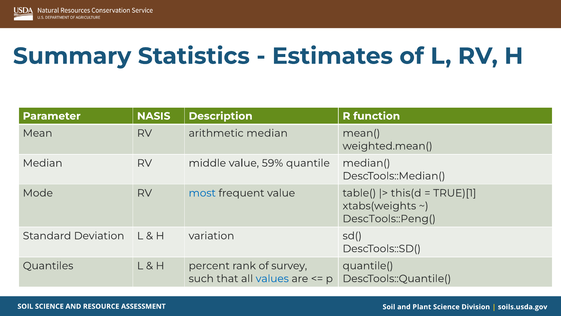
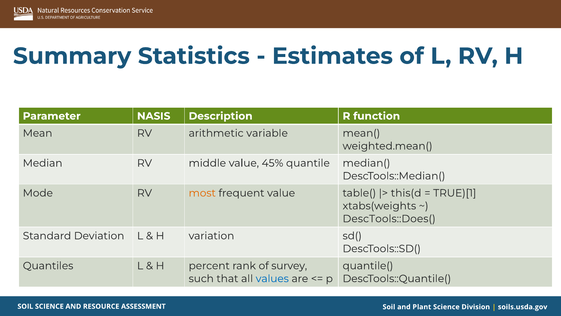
arithmetic median: median -> variable (267, 133)
59%: 59% -> 45% (272, 163)
most colour: blue -> orange (202, 193)
DescTools::Peng(: DescTools::Peng( -> DescTools::Does( (389, 218)
